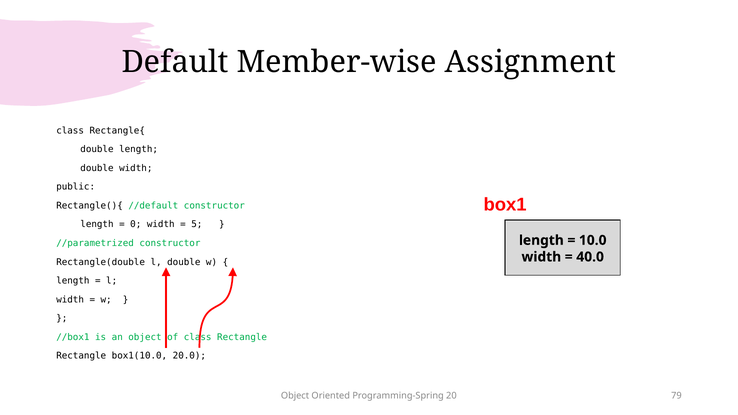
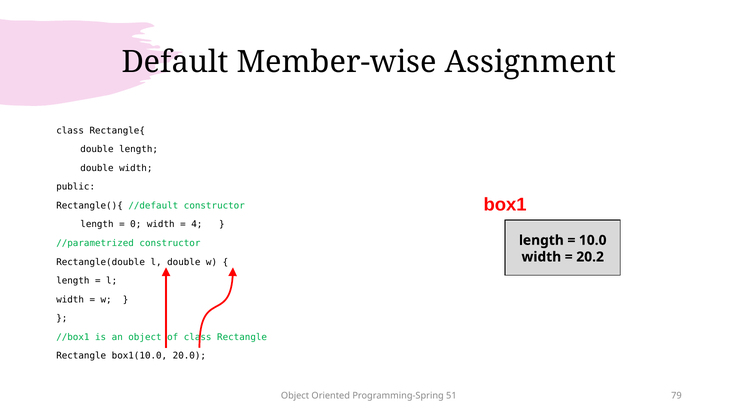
5: 5 -> 4 (197, 225)
40.0: 40.0 -> 20.2 (590, 257)
20: 20 -> 51 (451, 396)
